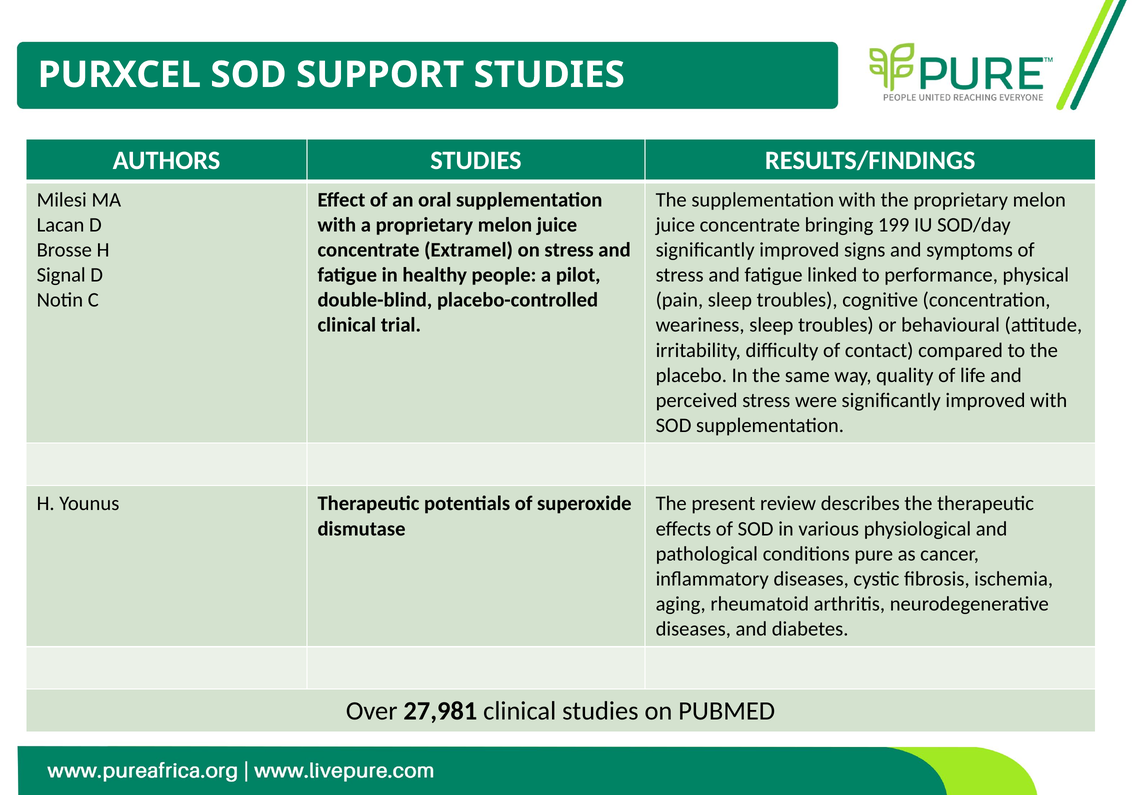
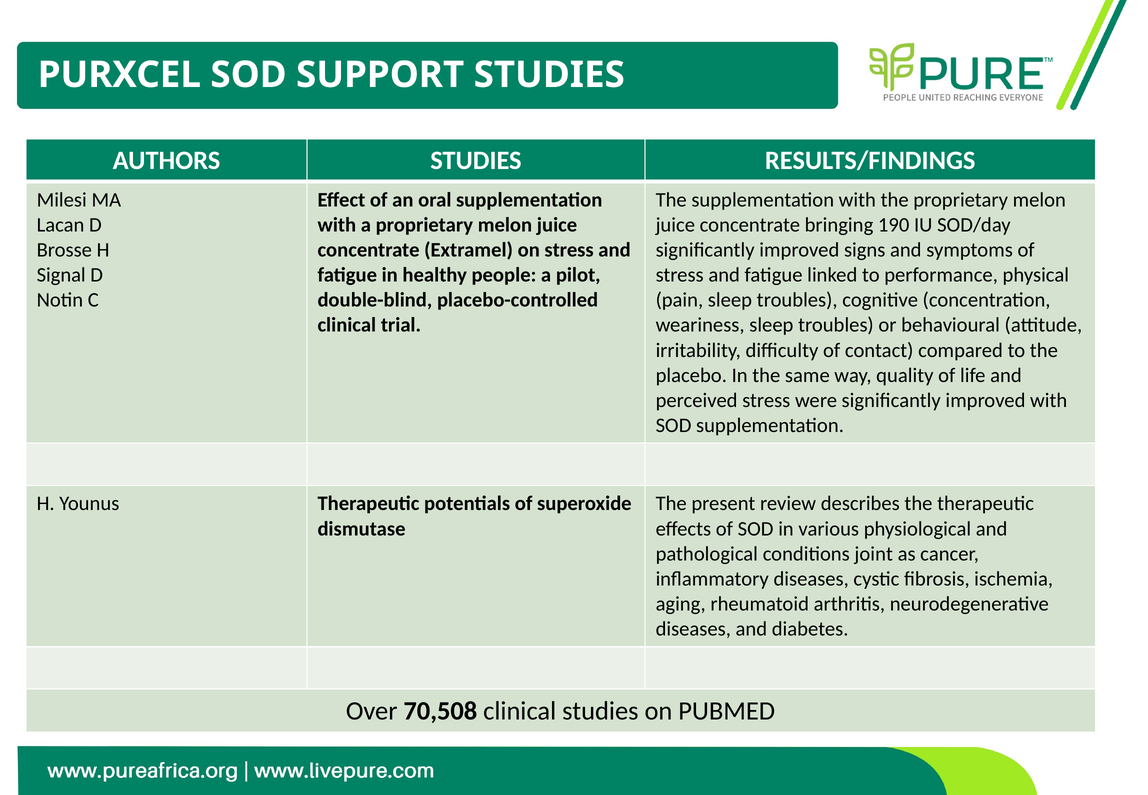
199: 199 -> 190 (894, 225)
pure: pure -> joint (874, 554)
27,981: 27,981 -> 70,508 (440, 711)
